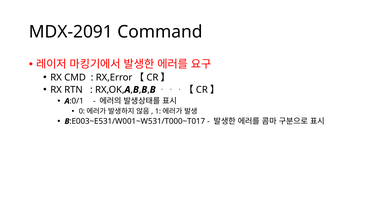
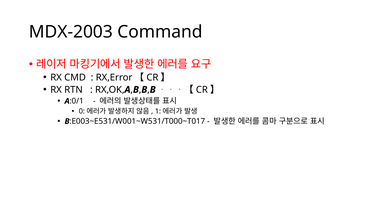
MDX-2091: MDX-2091 -> MDX-2003 (71, 32)
